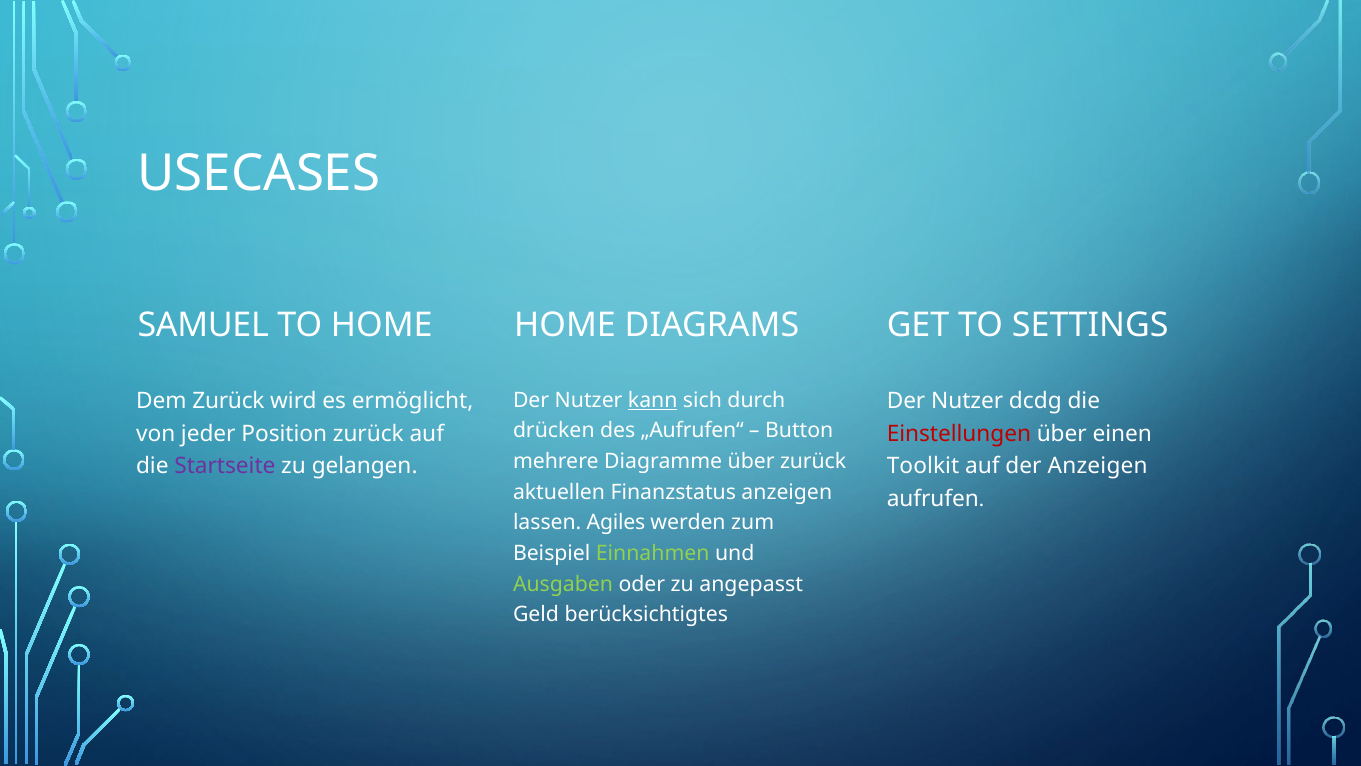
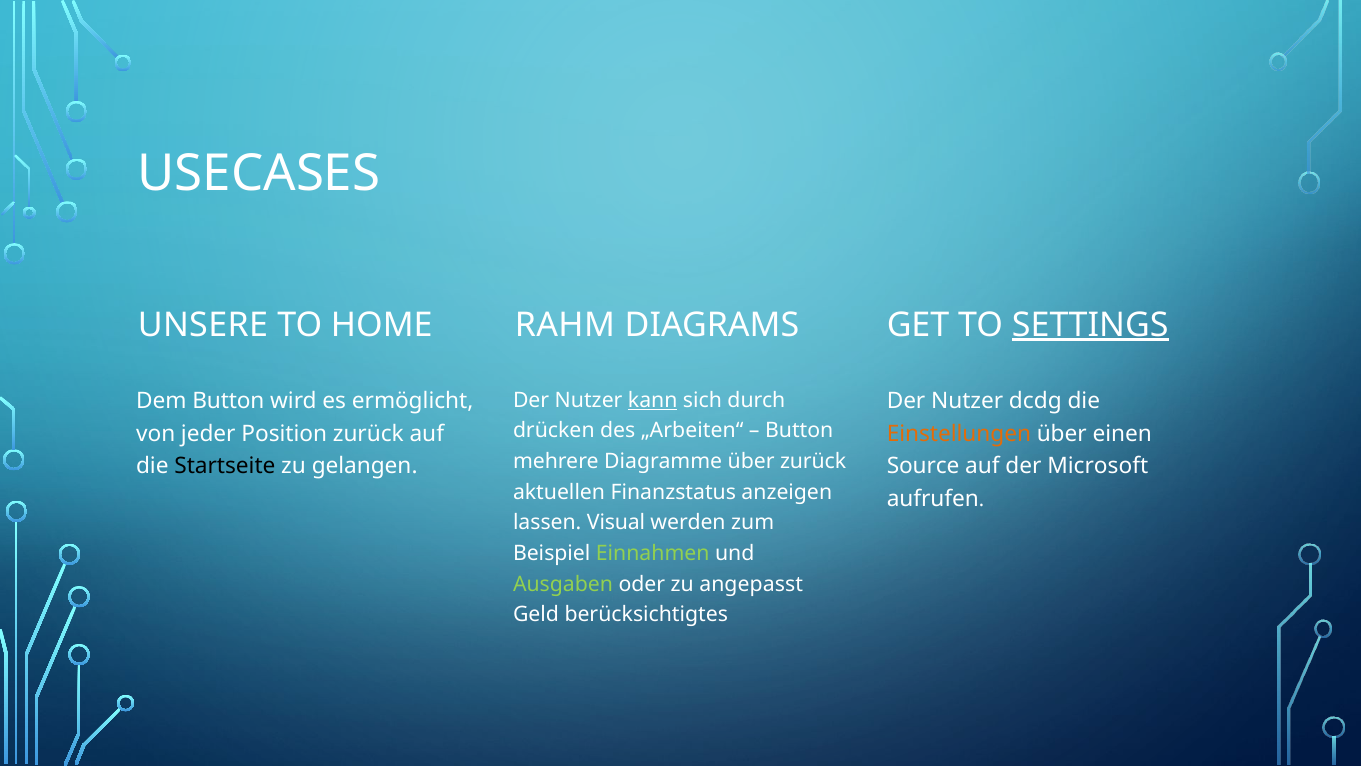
SETTINGS underline: none -> present (1090, 325)
SAMUEL: SAMUEL -> UNSERE (203, 325)
HOME: HOME -> RAHM (565, 325)
Dem Zurück: Zurück -> Button (228, 401)
„Aufrufen“: „Aufrufen“ -> „Arbeiten“ (692, 431)
Einstellungen colour: red -> orange (959, 433)
Startseite colour: purple -> black (225, 466)
Toolkit: Toolkit -> Source (923, 466)
der Anzeigen: Anzeigen -> Microsoft (1098, 466)
Agiles: Agiles -> Visual (616, 522)
